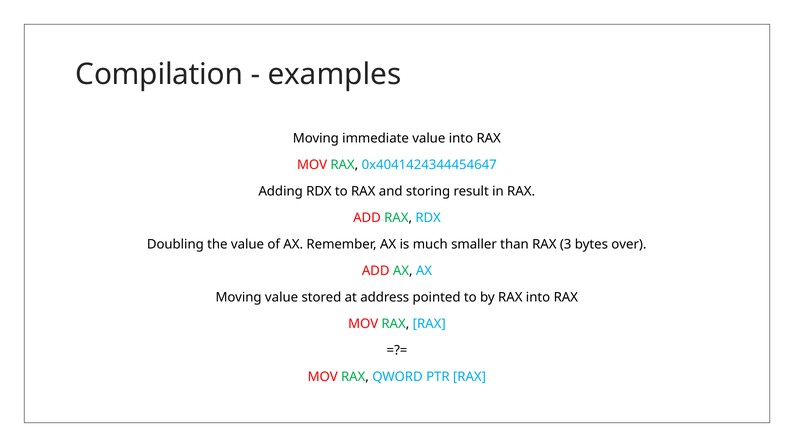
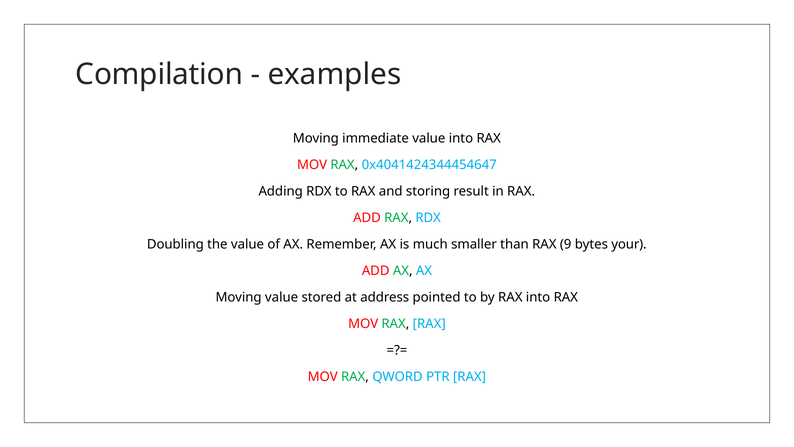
3: 3 -> 9 (566, 244)
over: over -> your (629, 244)
